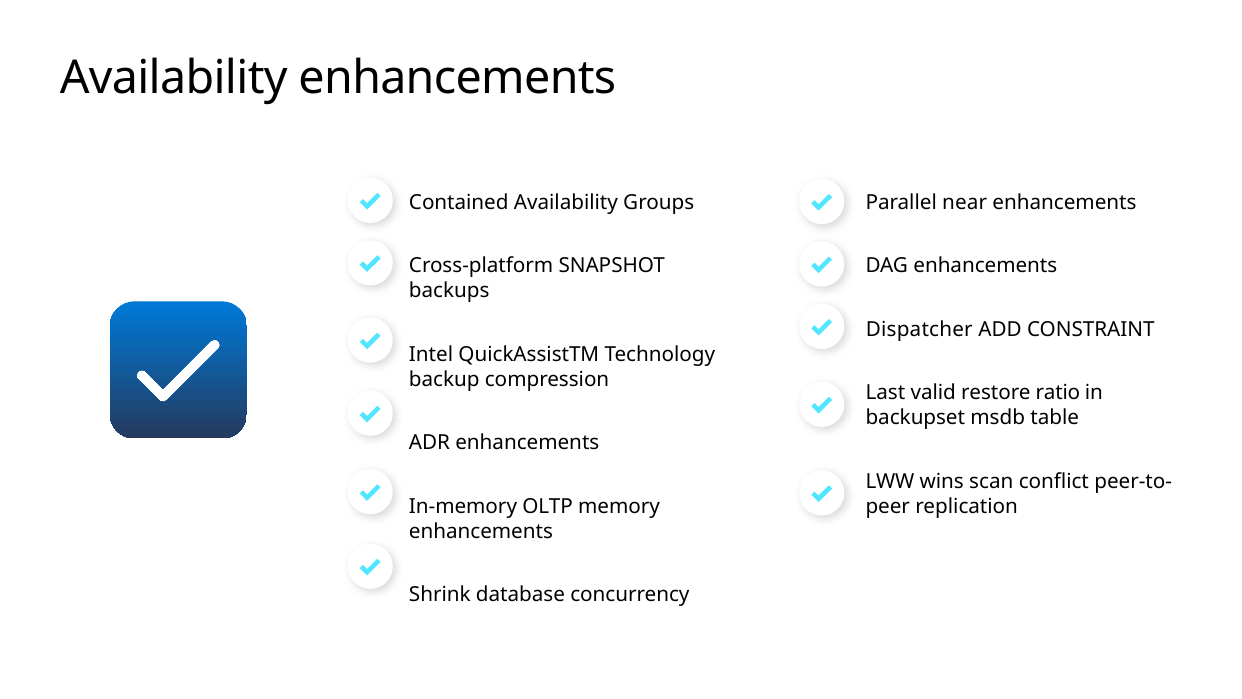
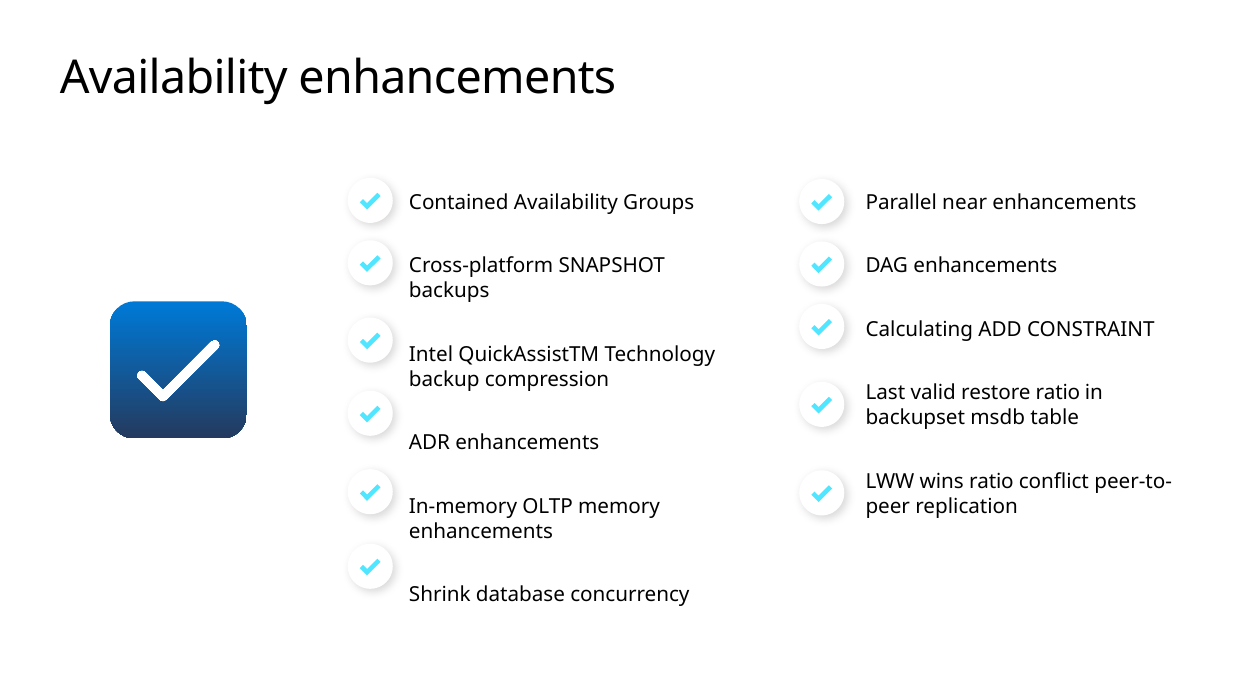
Dispatcher: Dispatcher -> Calculating (919, 329)
wins scan: scan -> ratio (991, 481)
